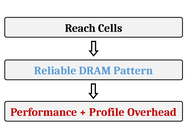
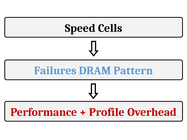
Reach: Reach -> Speed (80, 28)
Reliable: Reliable -> Failures (55, 71)
